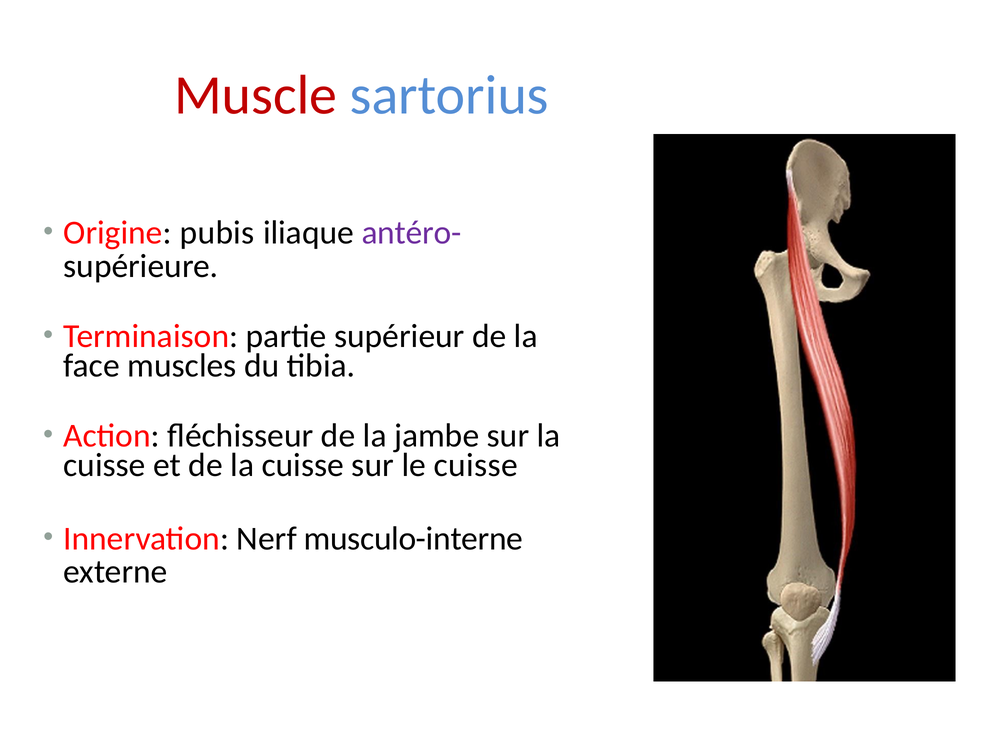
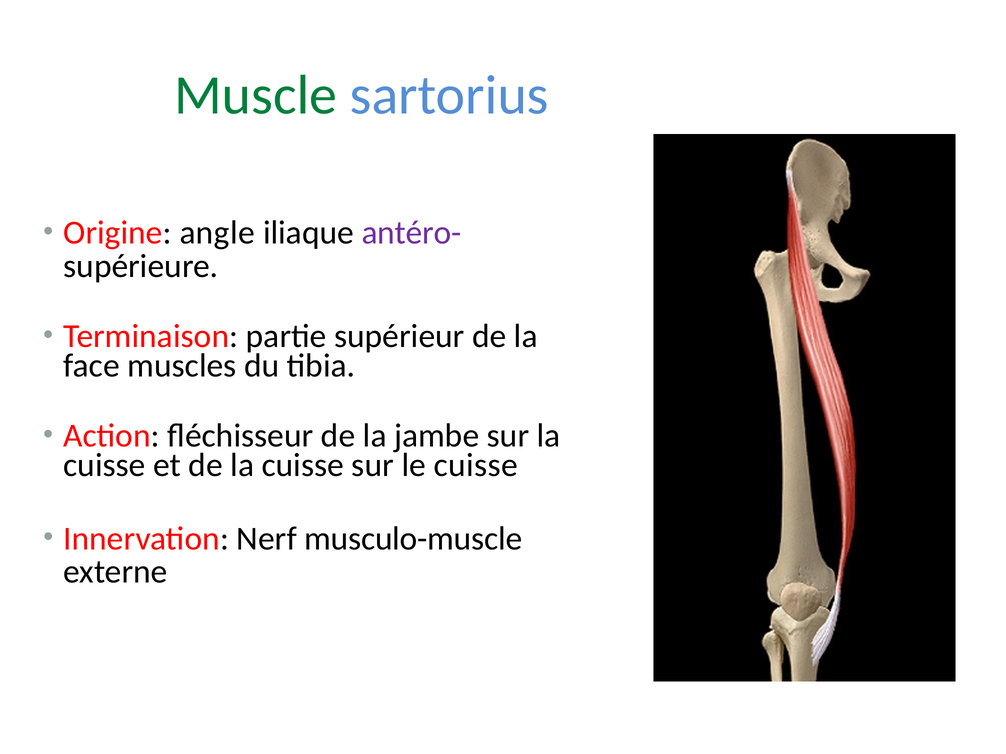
Muscle colour: red -> green (256, 96)
pubis: pubis -> angle (217, 233)
musculo-interne: musculo-interne -> musculo-muscle (413, 539)
